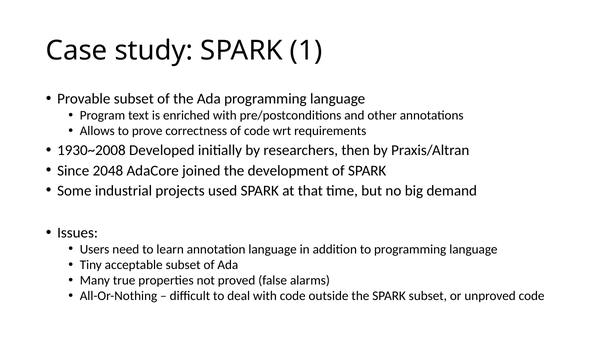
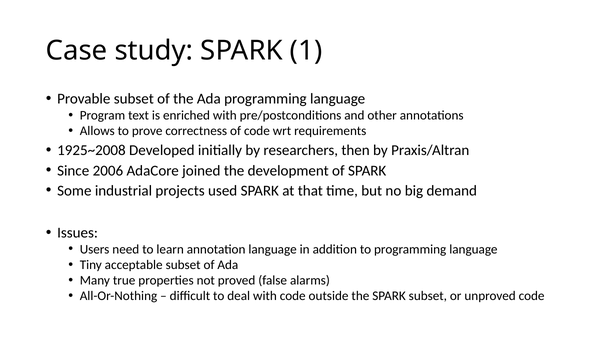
1930~2008: 1930~2008 -> 1925~2008 (91, 151)
2048: 2048 -> 2006 (108, 171)
